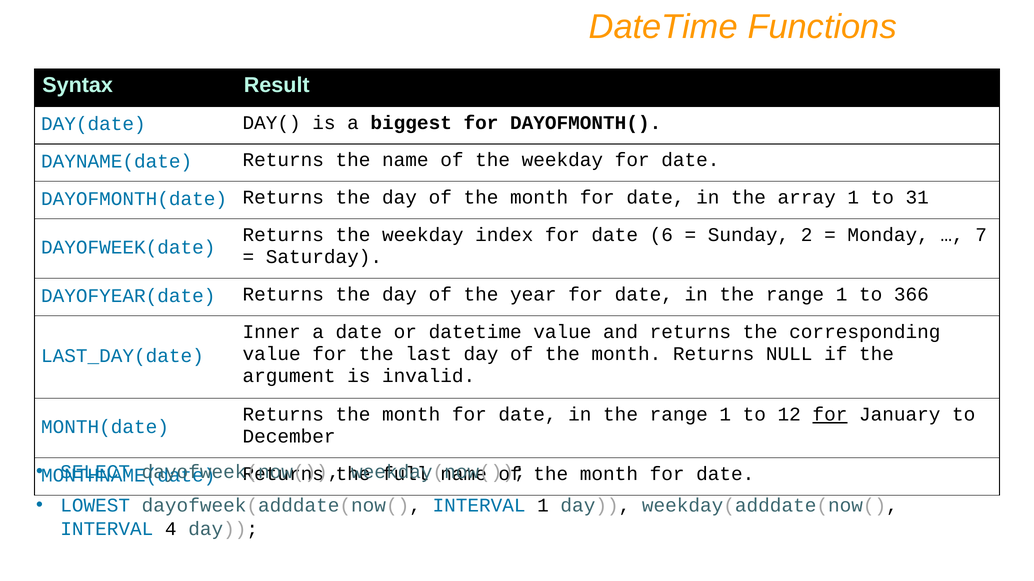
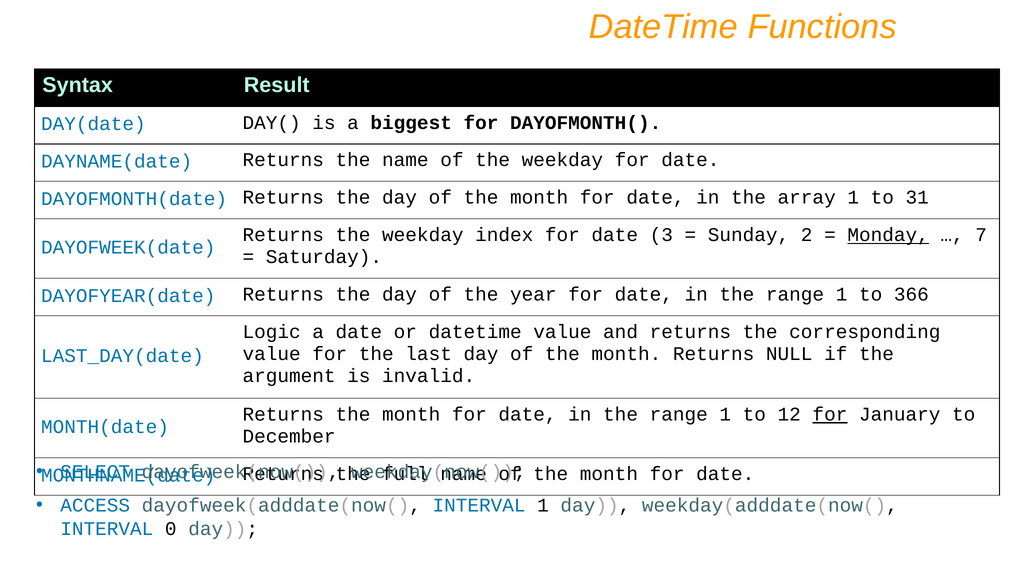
6: 6 -> 3 (661, 235)
Monday underline: none -> present (888, 235)
Inner: Inner -> Logic (272, 332)
LOWEST: LOWEST -> ACCESS (95, 506)
4: 4 -> 0 (171, 529)
